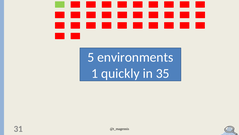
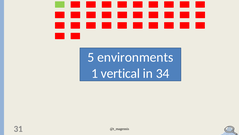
quickly: quickly -> vertical (120, 73)
35: 35 -> 34 (163, 73)
